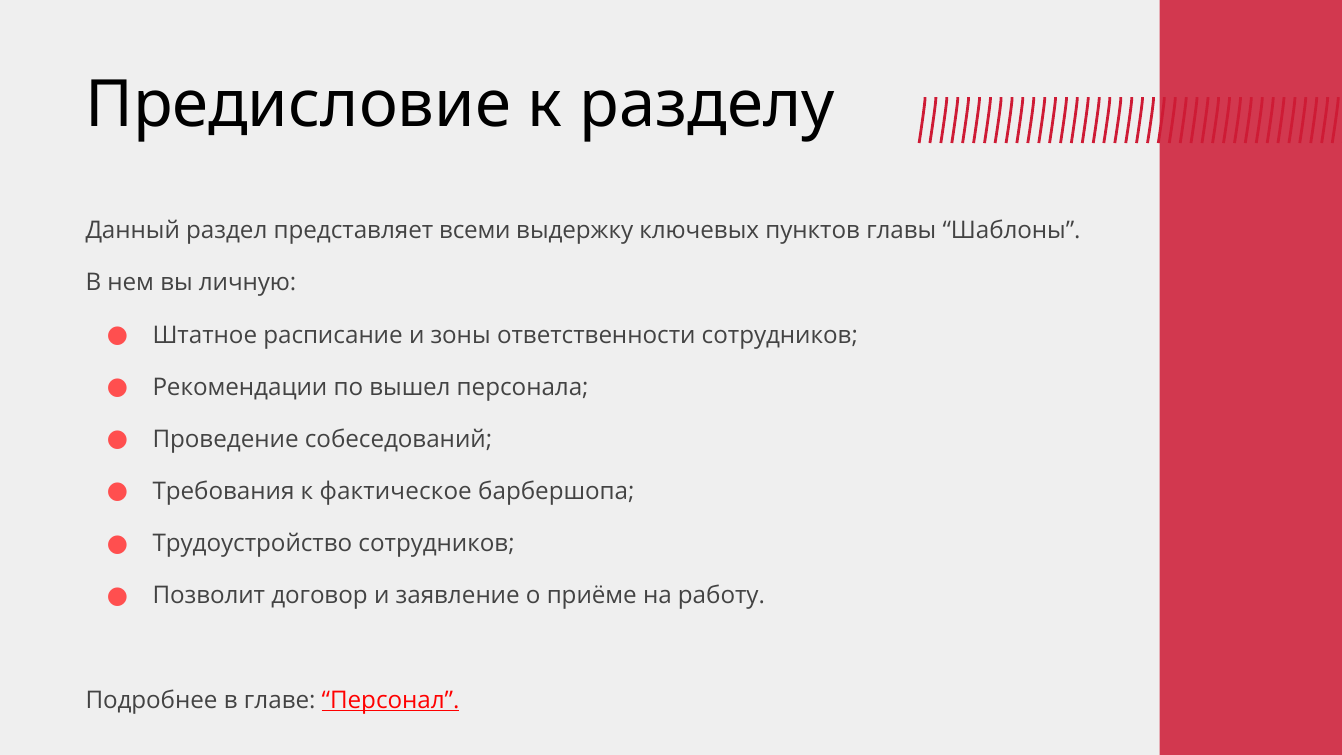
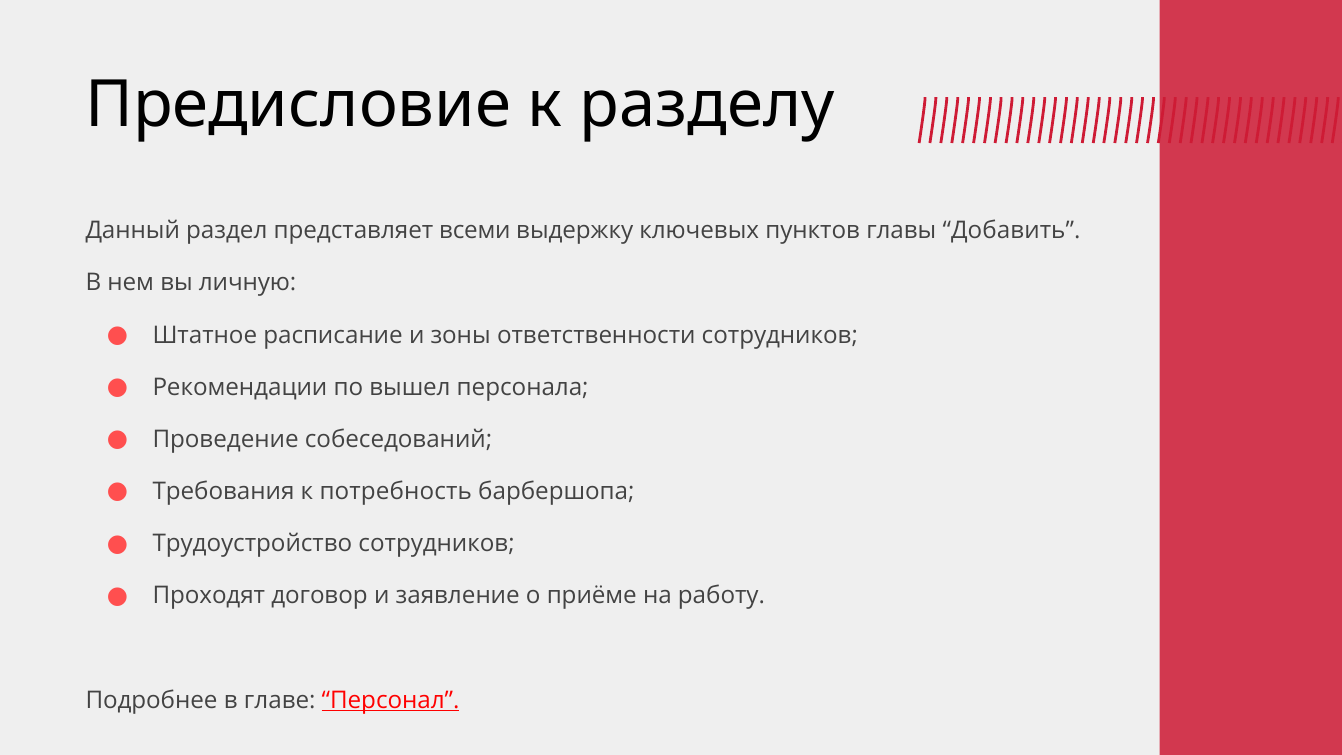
Шаблоны: Шаблоны -> Добавить (1011, 231)
фактическое: фактическое -> потребность (396, 491)
Позволит: Позволит -> Проходят (209, 595)
